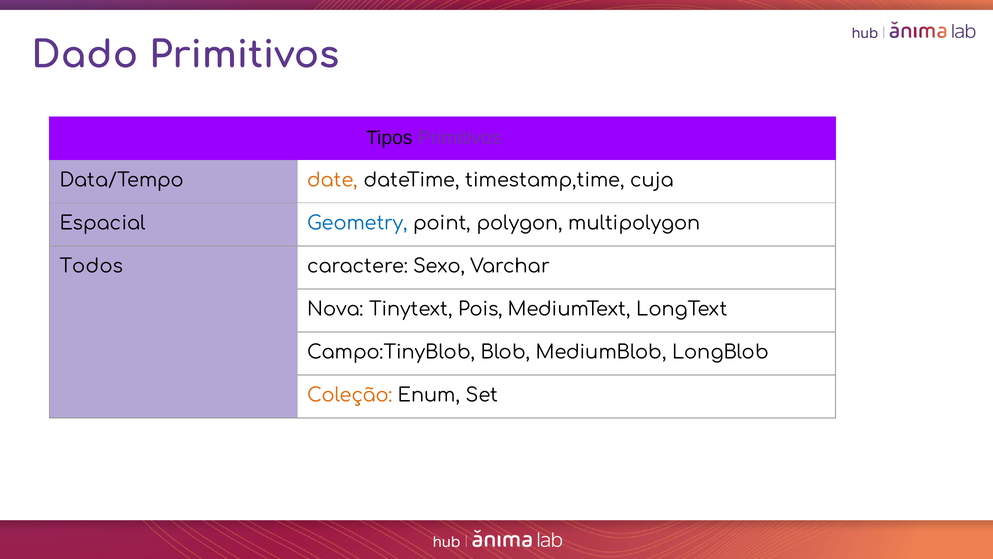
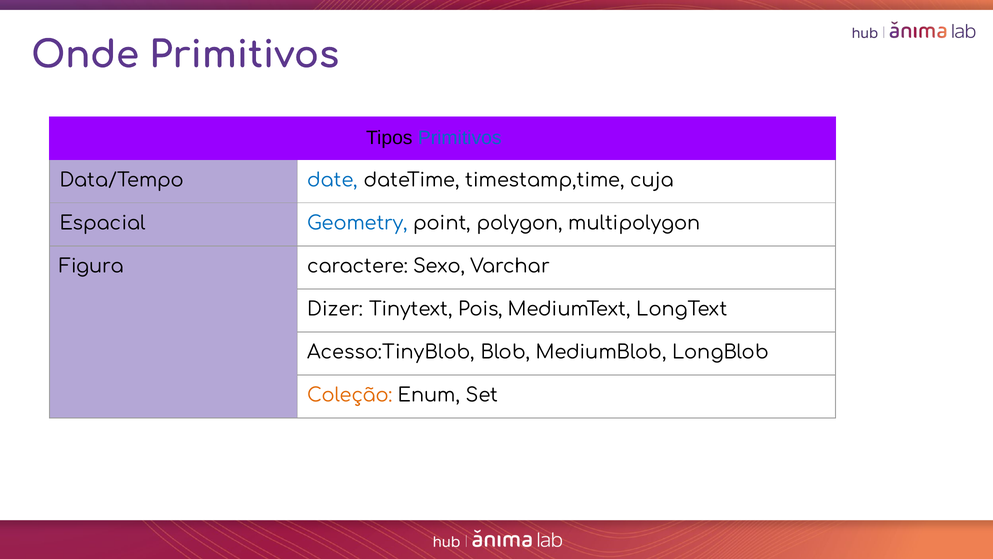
Dado: Dado -> Onde (85, 55)
Primitivos colour: purple -> blue (460, 138)
date colour: orange -> blue (332, 180)
Todos: Todos -> Figura (92, 266)
Nova: Nova -> Dizer (335, 309)
Campo:TinyBlob: Campo:TinyBlob -> Acesso:TinyBlob (391, 352)
